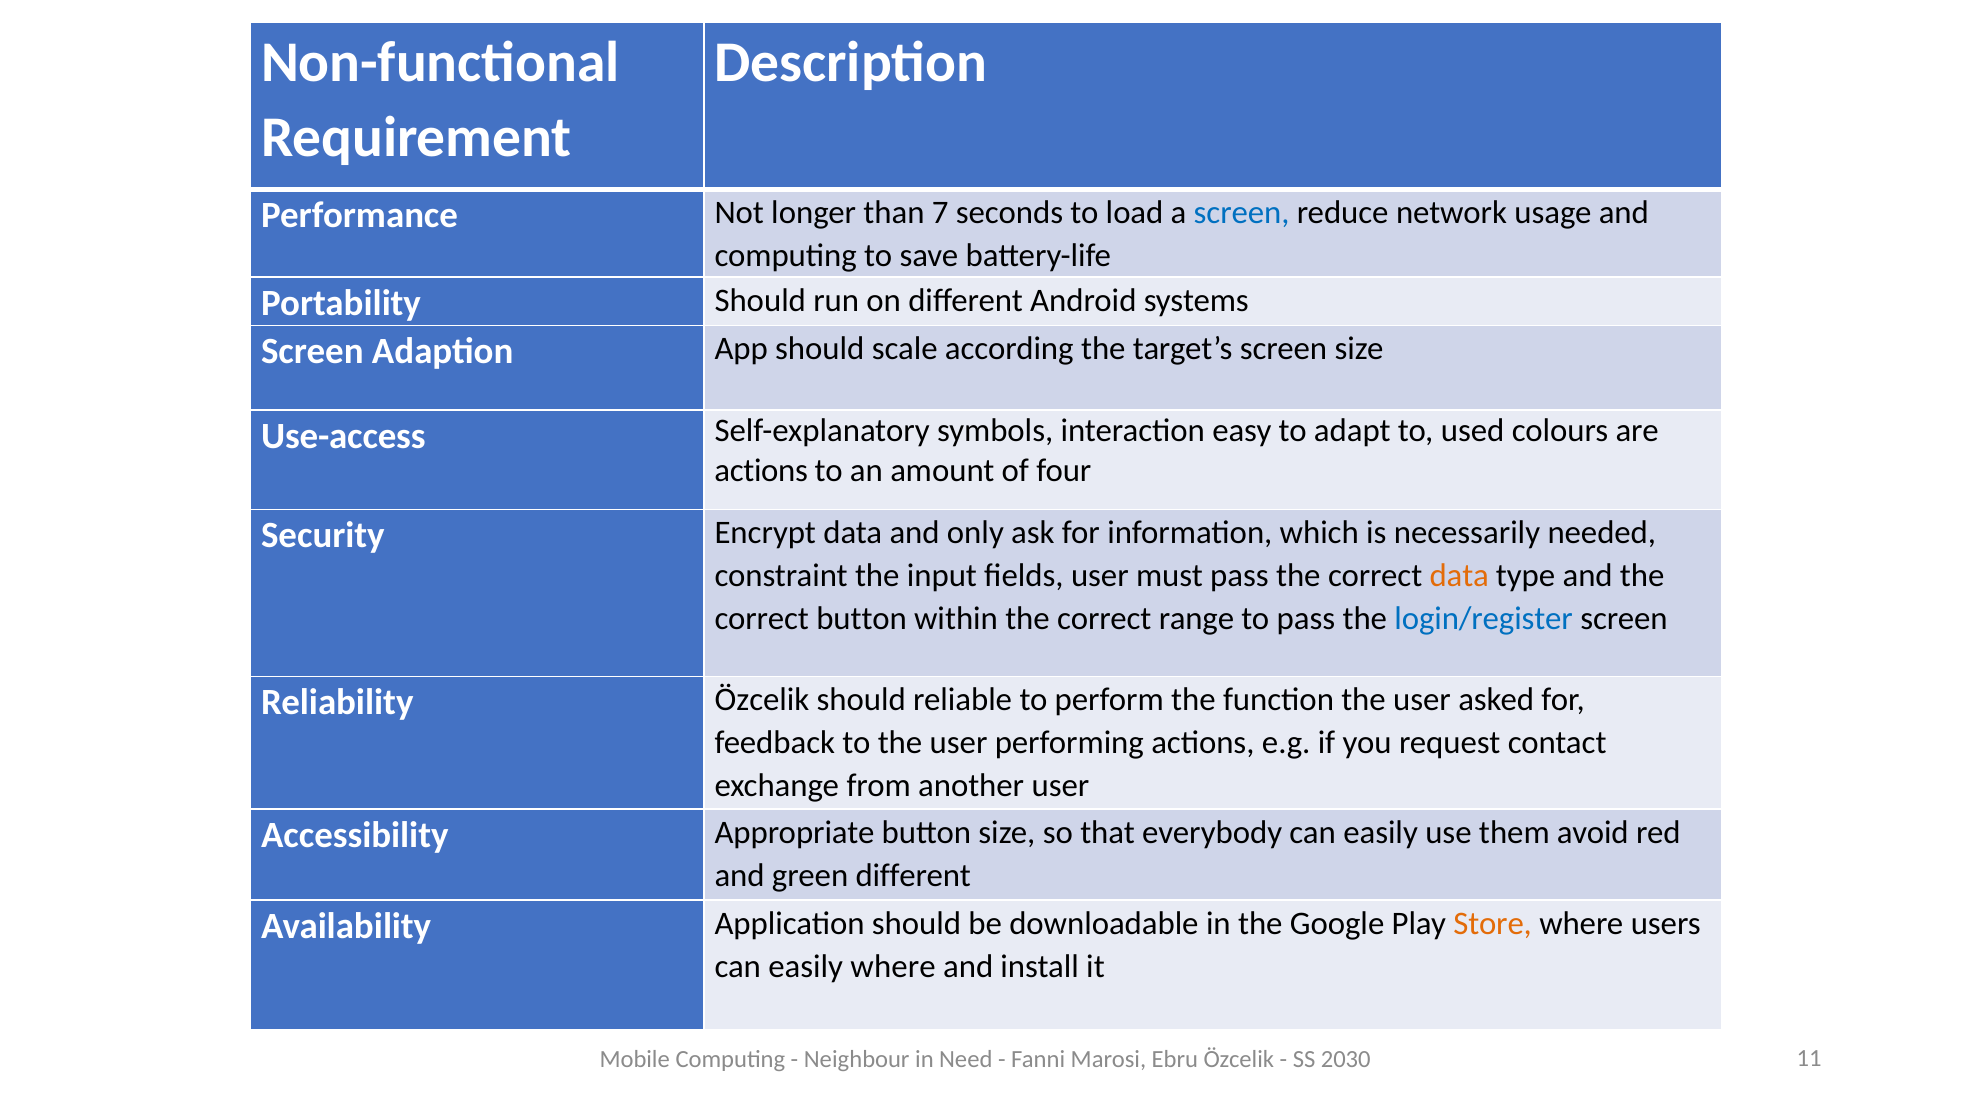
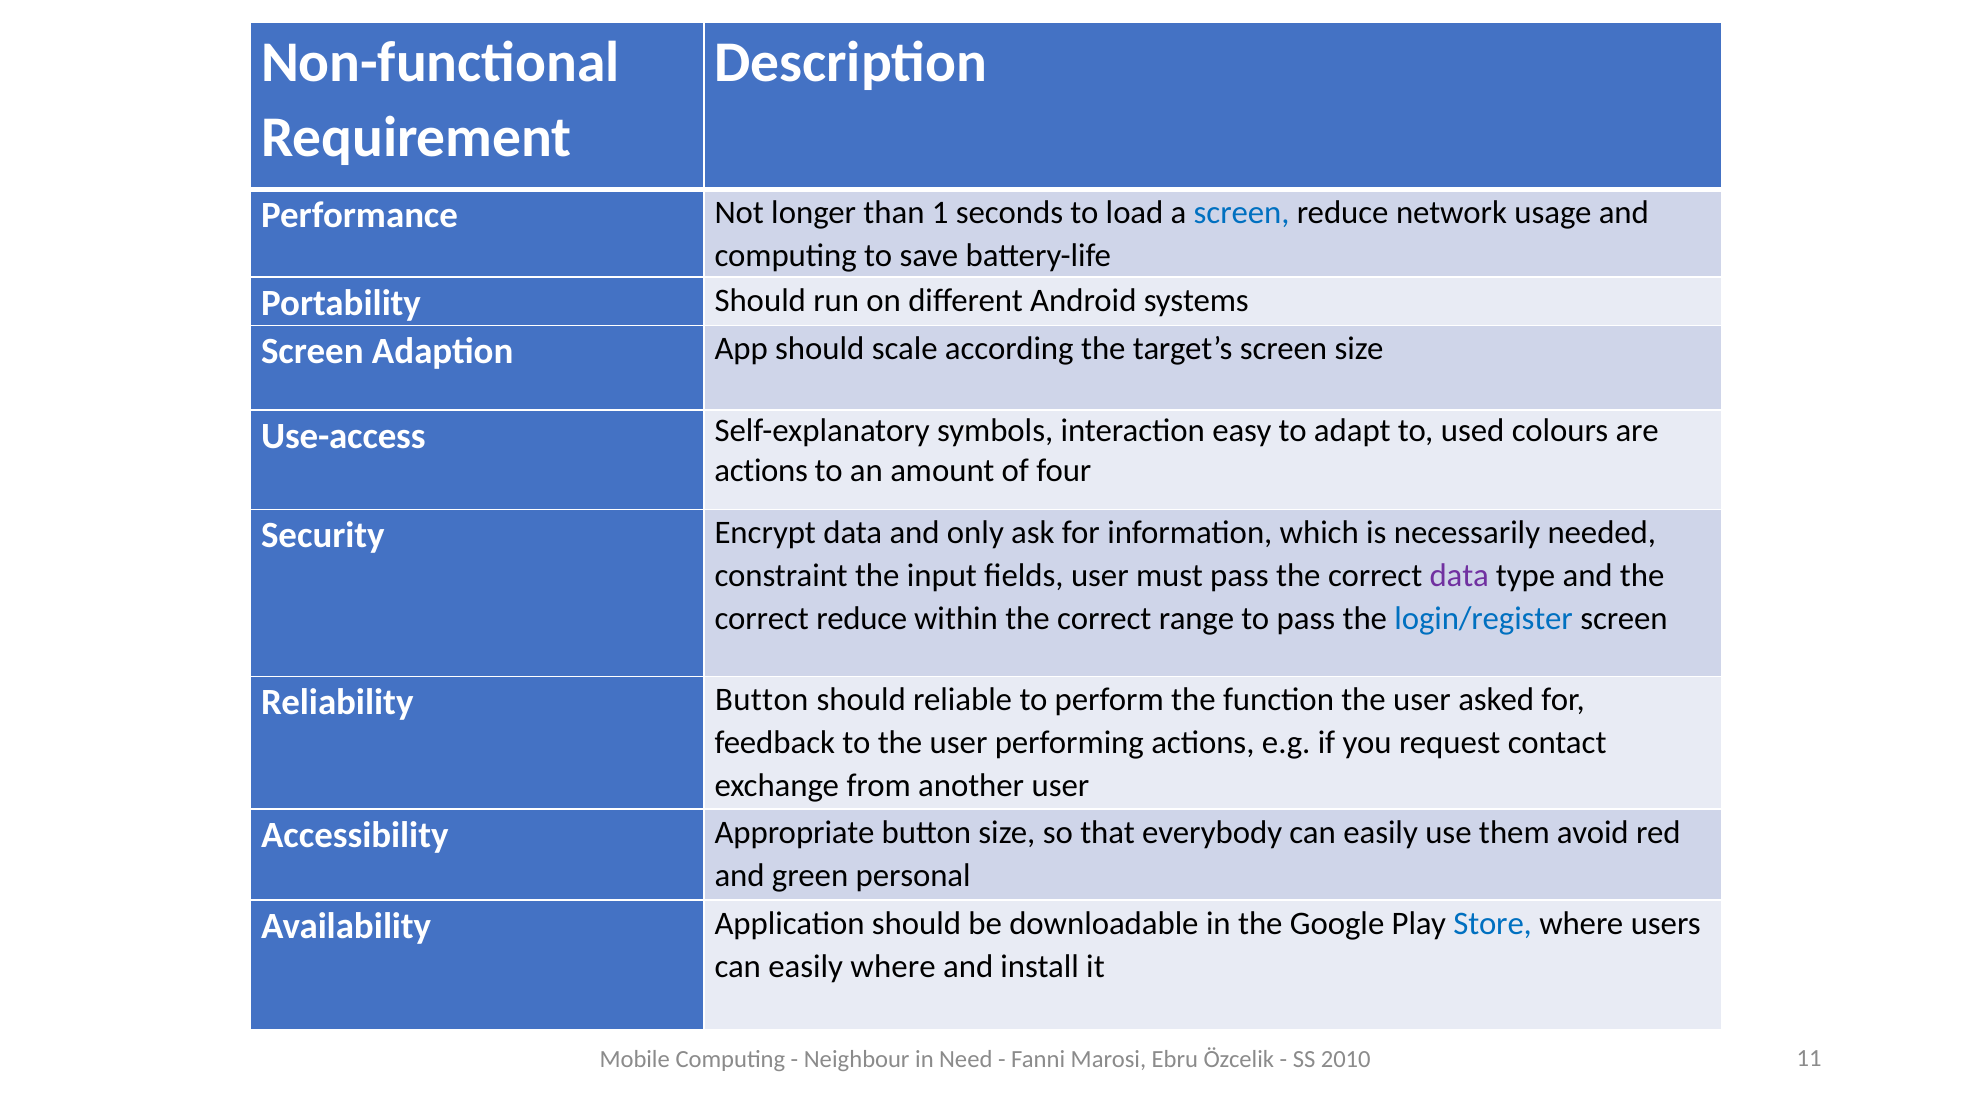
7: 7 -> 1 (940, 213)
data colour: orange -> purple (1459, 576)
correct button: button -> reduce (862, 619)
Reliability Özcelik: Özcelik -> Button (762, 700)
green different: different -> personal (913, 876)
Store colour: orange -> blue (1493, 924)
2030: 2030 -> 2010 (1346, 1059)
